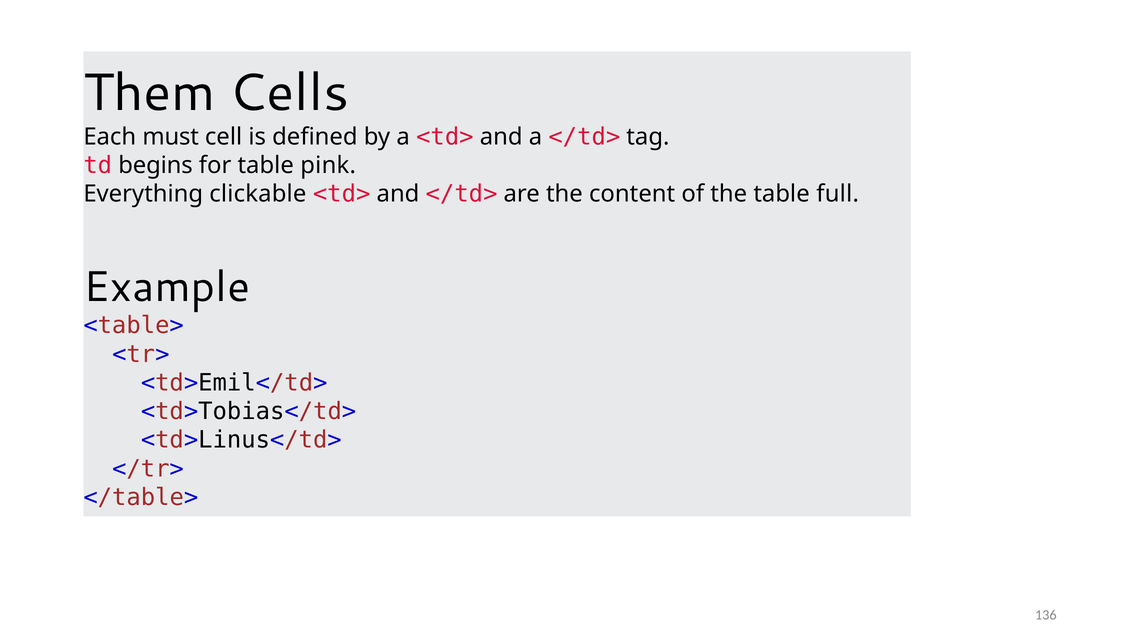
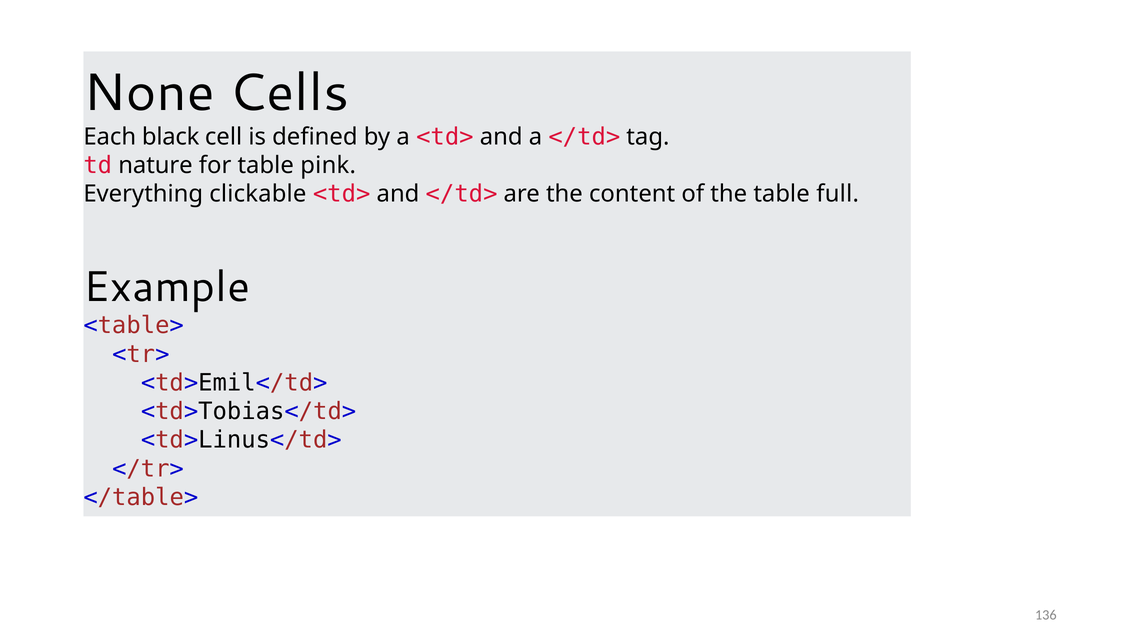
Them: Them -> None (149, 93)
must: must -> black (171, 137)
begins: begins -> nature (155, 165)
